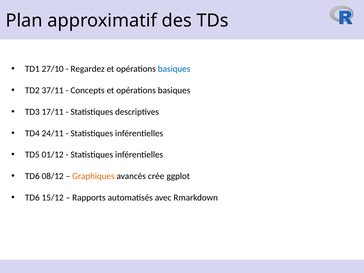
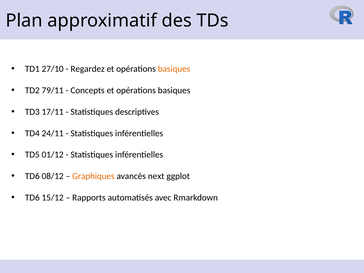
basiques colour: blue -> orange (174, 69)
37/11: 37/11 -> 79/11 (53, 90)
crée: crée -> next (156, 176)
